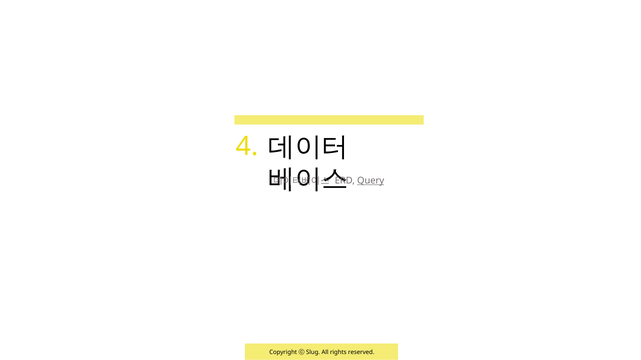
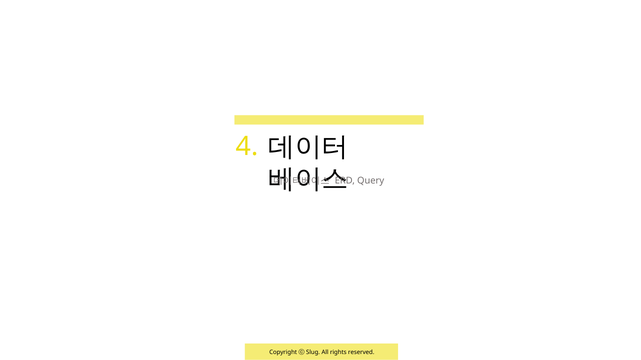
Query underline: present -> none (371, 181)
